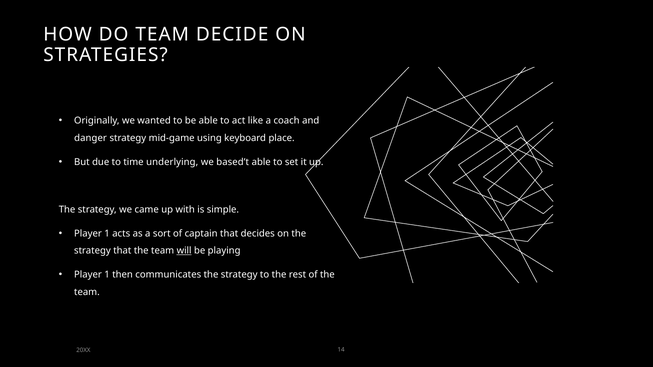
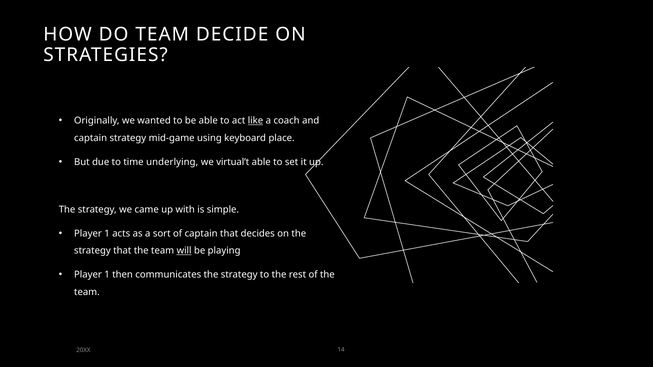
like underline: none -> present (255, 121)
danger: danger -> captain (91, 138)
based’t: based’t -> virtual’t (233, 162)
